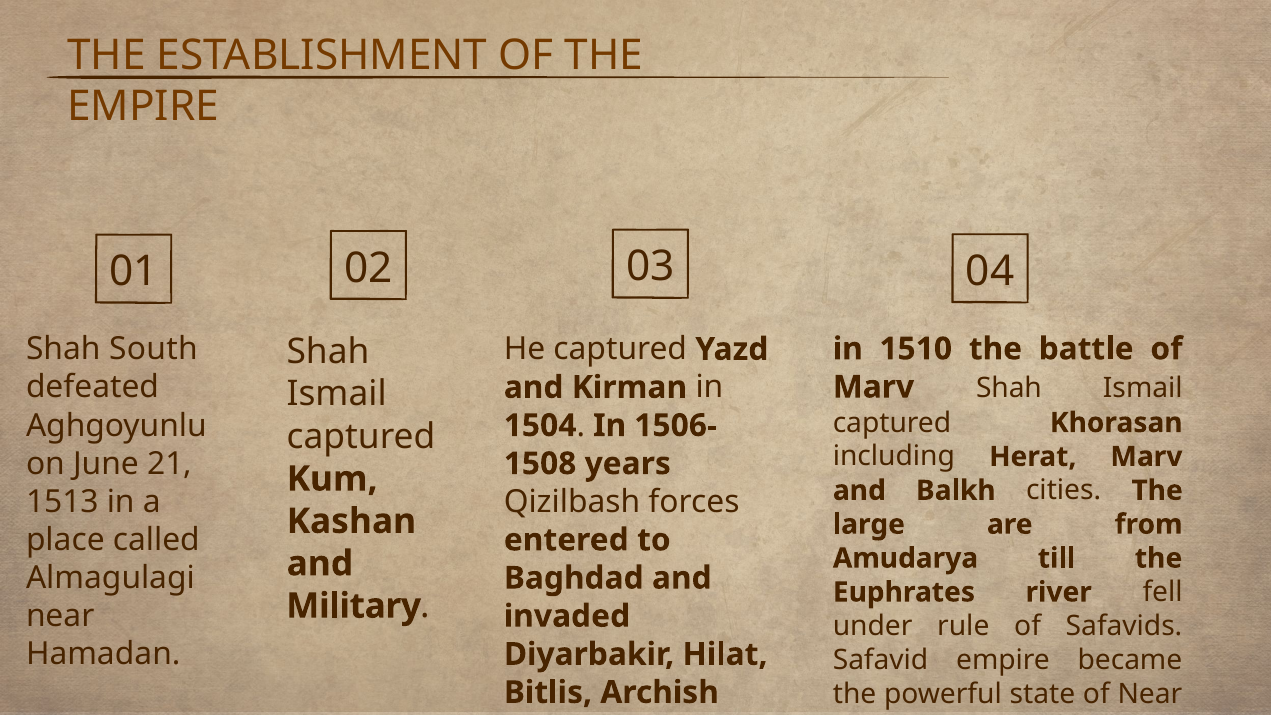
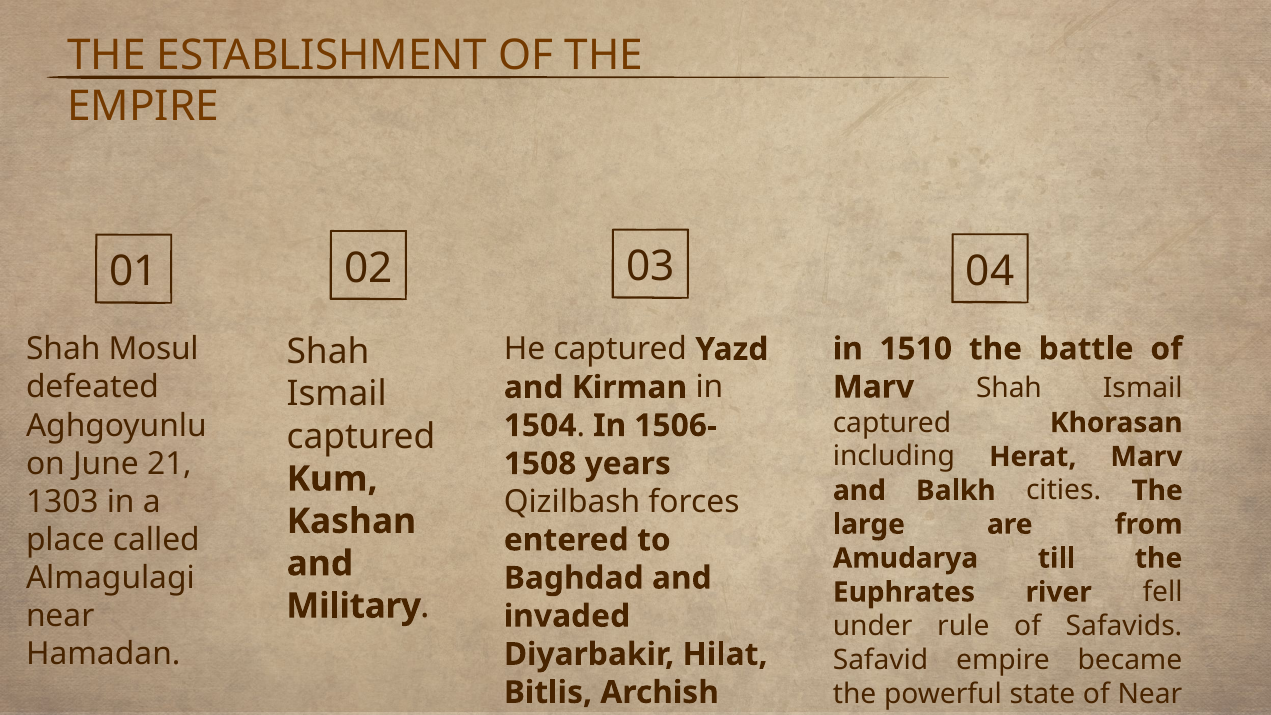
South: South -> Mosul (154, 349)
1513: 1513 -> 1303 (62, 502)
